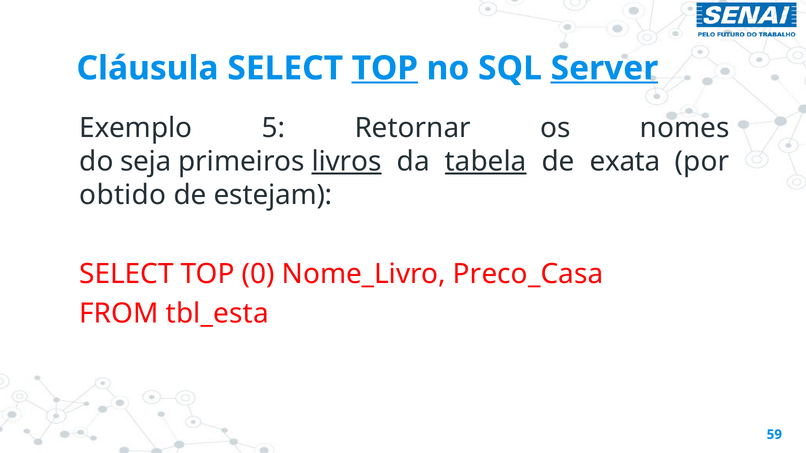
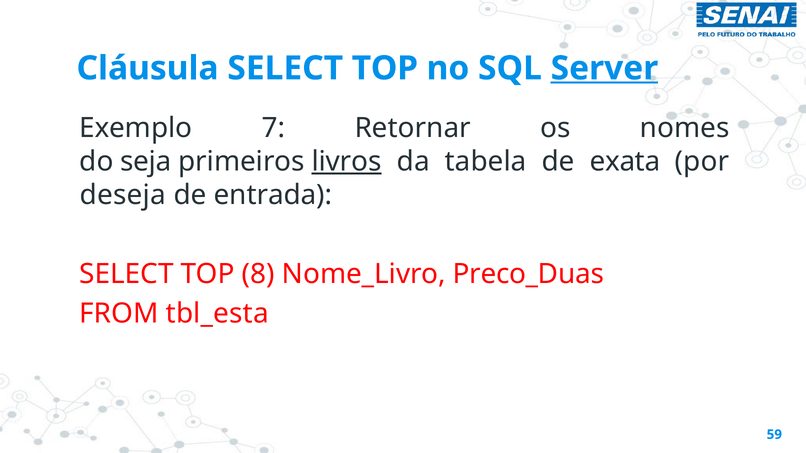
TOP underline: present -> none (385, 68)
5: 5 -> 7 (273, 128)
tabela underline: present -> none (486, 162)
obtido: obtido -> deseja (123, 195)
estejam: estejam -> entrada (273, 195)
0: 0 -> 8 (258, 274)
Preco_Casa: Preco_Casa -> Preco_Duas (528, 274)
